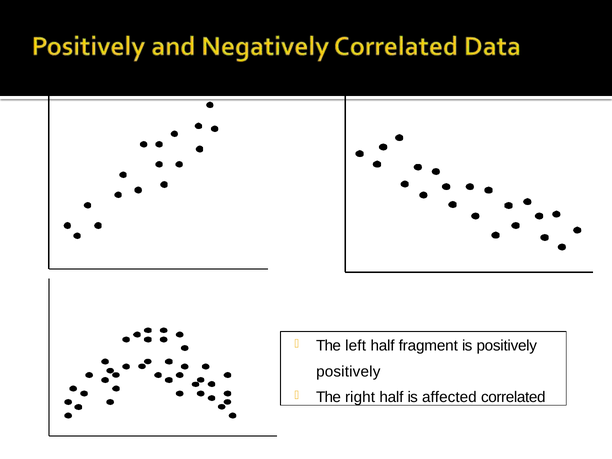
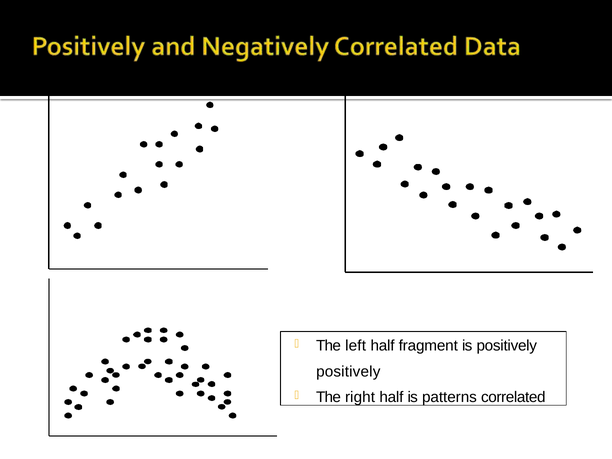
affected: affected -> patterns (449, 397)
